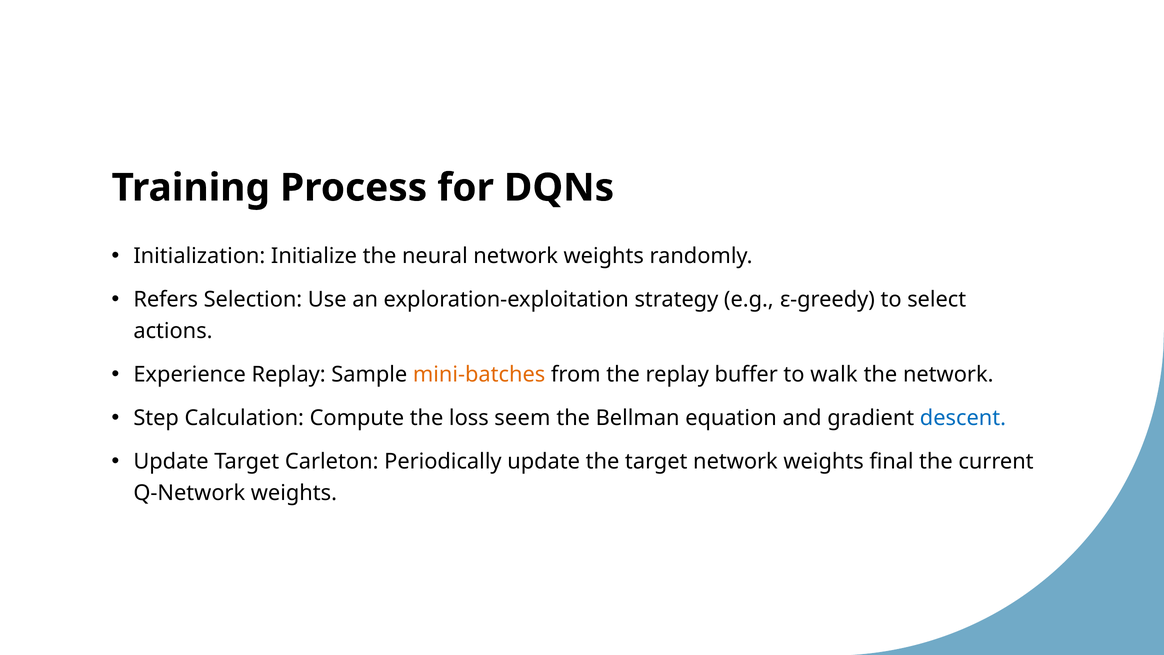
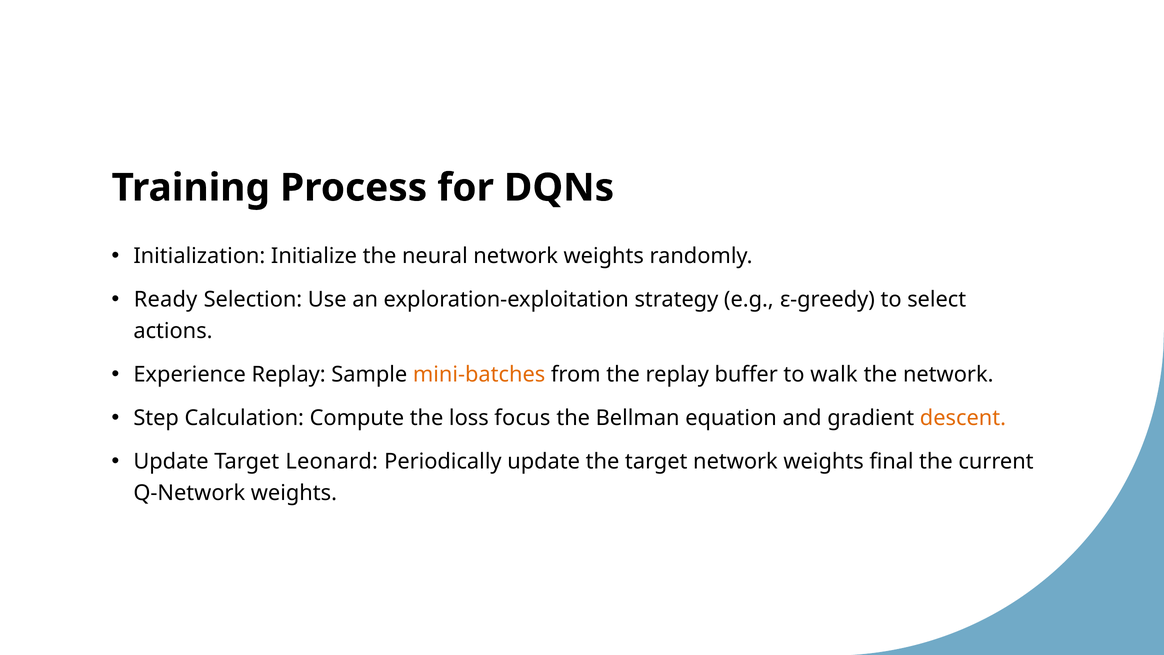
Refers: Refers -> Ready (166, 300)
seem: seem -> focus (522, 418)
descent colour: blue -> orange (963, 418)
Carleton: Carleton -> Leonard (332, 462)
